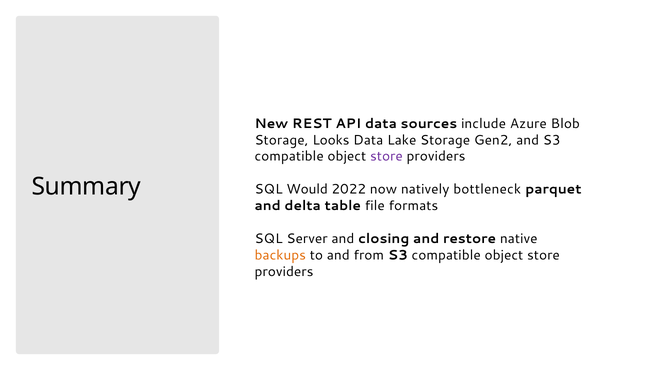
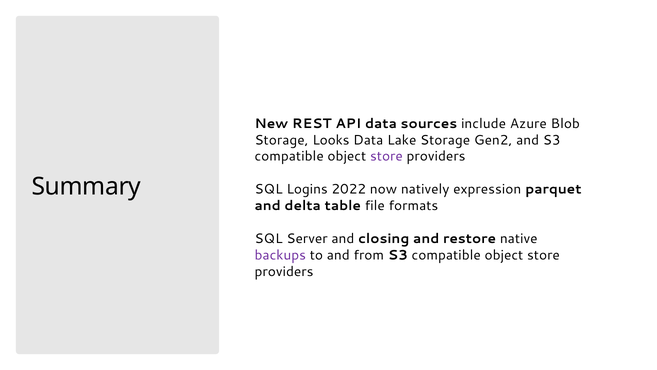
Would: Would -> Logins (307, 189)
bottleneck: bottleneck -> expression (487, 189)
backups colour: orange -> purple (280, 255)
